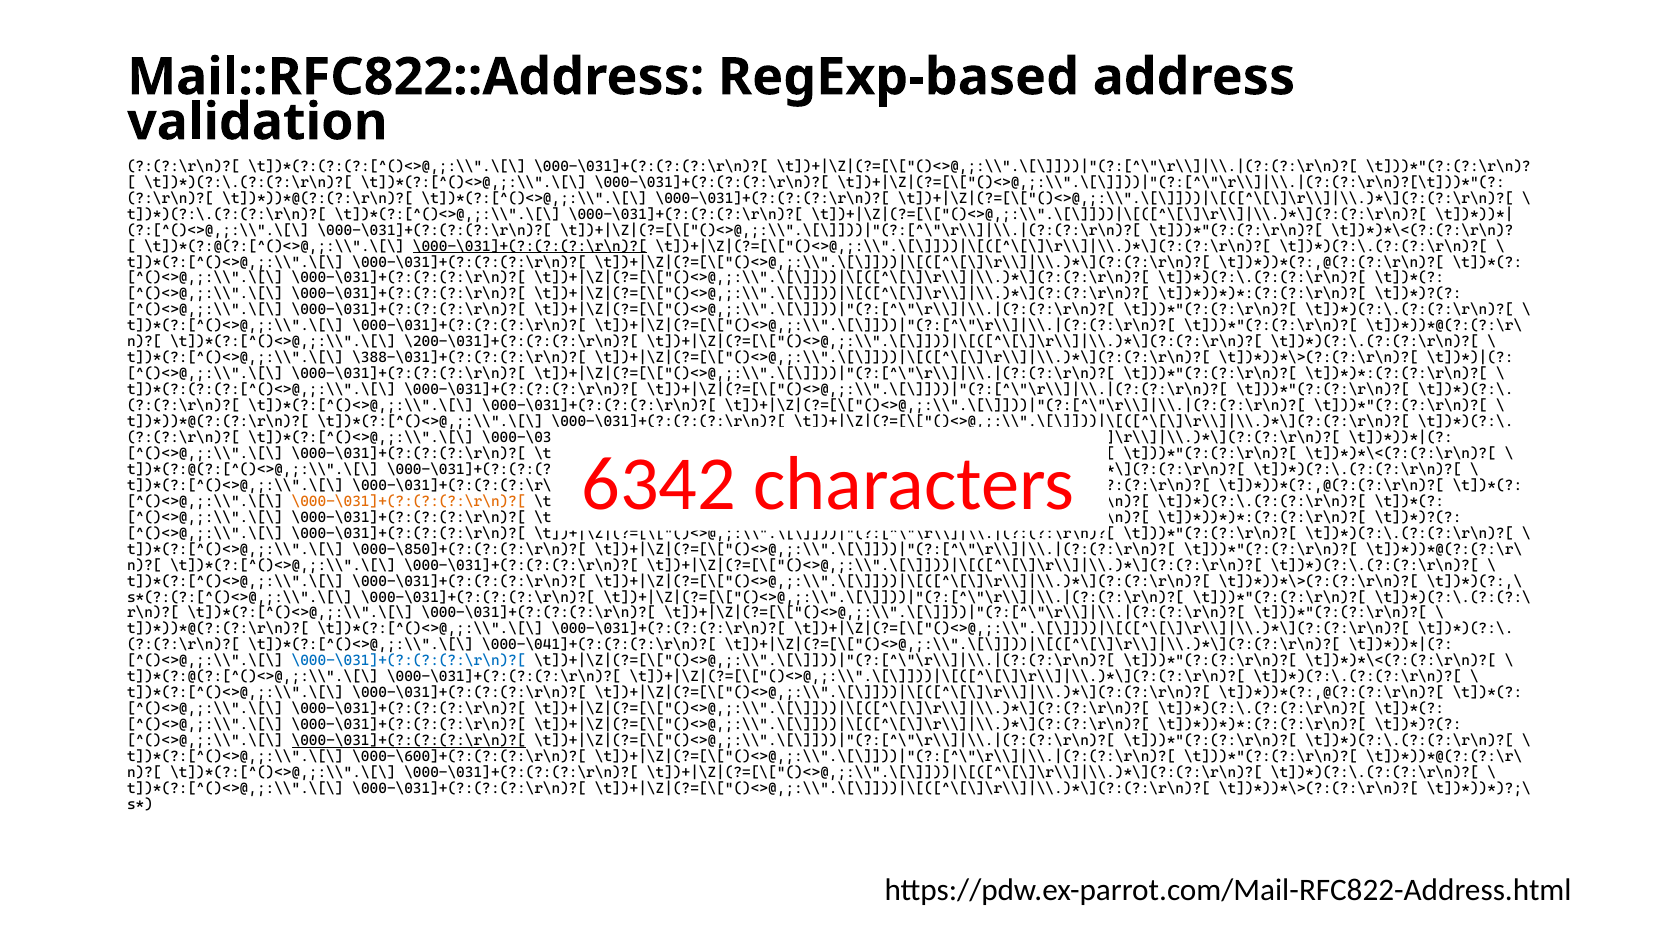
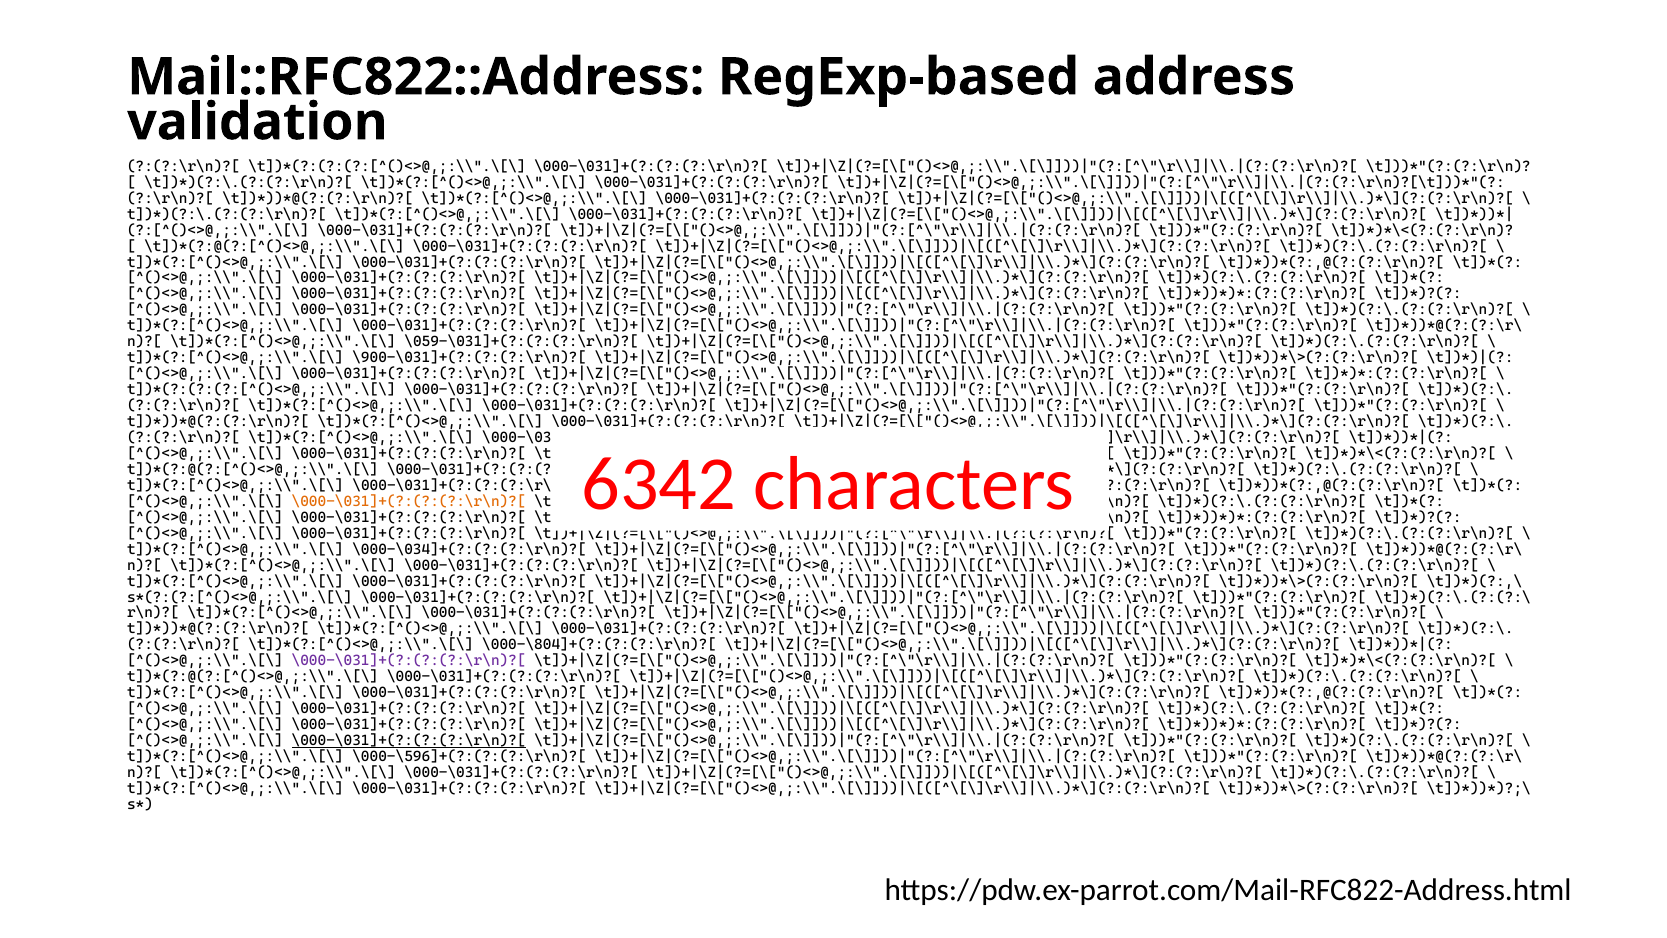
\000-\031]+(?:(?:(?:\r\n)?[ underline: present -> none (530, 246)
\200-\031]+(?:(?:(?:\r\n)?[: \200-\031]+(?:(?:(?:\r\n)?[ -> \059-\031]+(?:(?:(?:\r\n)?[ (521, 342)
\388-\031]+(?:(?:(?:\r\n)?[: \388-\031]+(?:(?:(?:\r\n)?[ -> \900-\031]+(?:(?:(?:\r\n)?[ (469, 358)
\000-\850]+(?:(?:(?:\r\n)?[: \000-\850]+(?:(?:(?:\r\n)?[ -> \000-\034]+(?:(?:(?:\r\n)?[ (469, 549)
\000-\041]+(?:(?:(?:\r\n)?[: \000-\041]+(?:(?:(?:\r\n)?[ -> \000-\804]+(?:(?:(?:\r\n)?[ (599, 645)
\000-\031]+(?:(?:(?:\r\n)?[ colour: blue -> purple (409, 661)
\000-\600]+(?:(?:(?:\r\n)?[: \000-\600]+(?:(?:(?:\r\n)?[ -> \000-\596]+(?:(?:(?:\r\n)?[ (469, 756)
